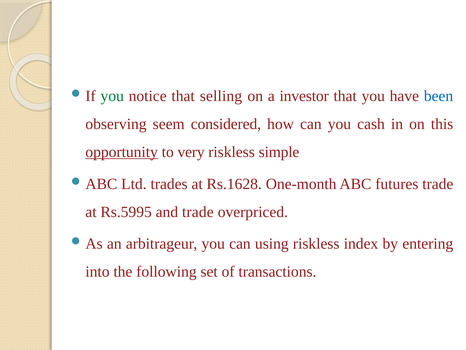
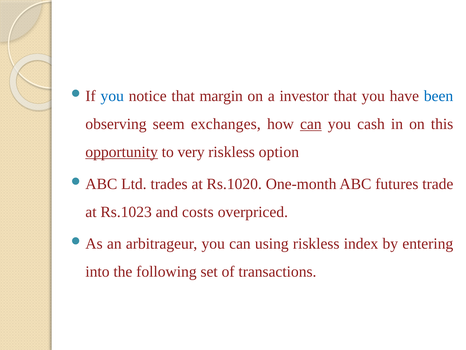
you colour: green -> blue (112, 96)
selling: selling -> margin (221, 96)
considered: considered -> exchanges (226, 124)
can underline: none -> present (311, 124)
simple: simple -> option (279, 152)
Rs.1628: Rs.1628 -> Rs.1020 (234, 184)
Rs.5995: Rs.5995 -> Rs.1023 (126, 212)
and trade: trade -> costs (198, 212)
